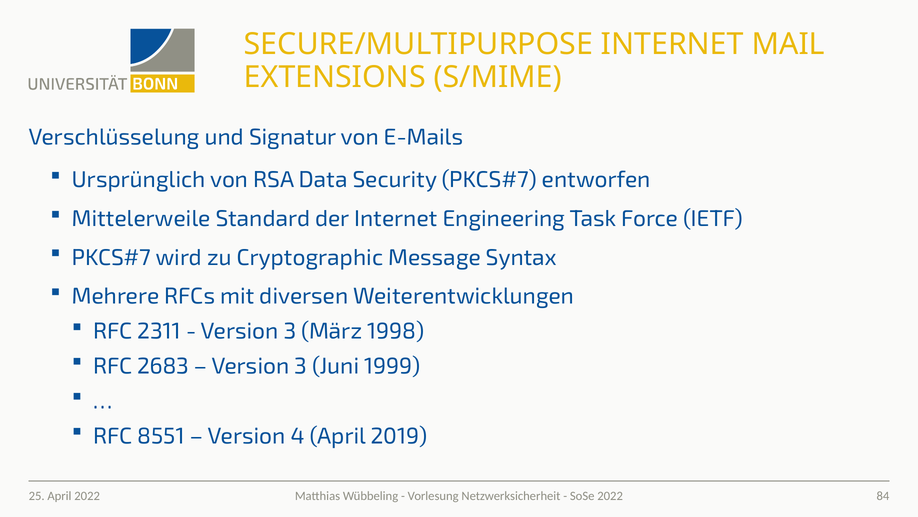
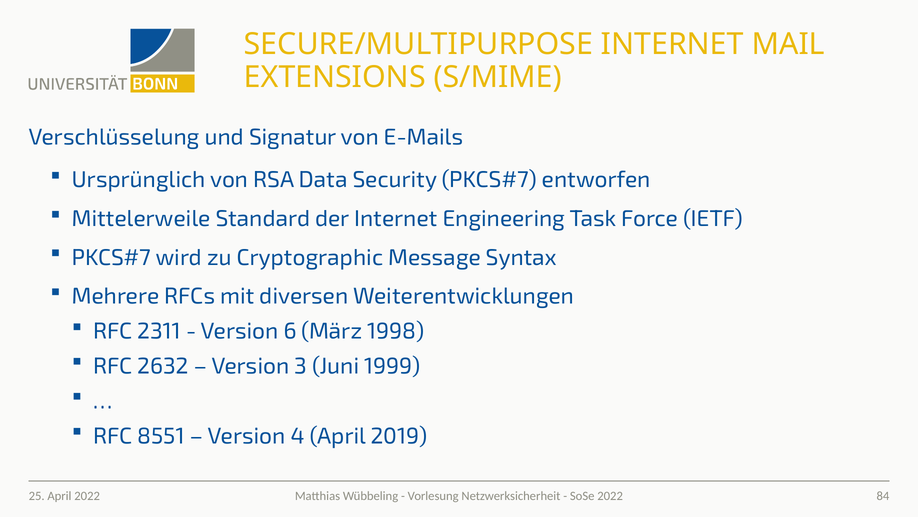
3: 3 -> 6 (290, 331)
2683: 2683 -> 2632 (163, 366)
